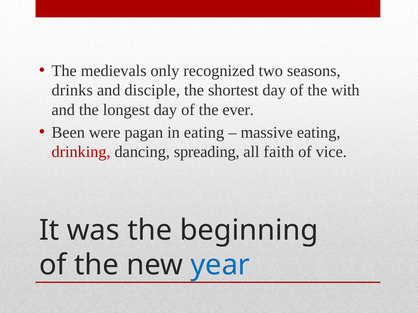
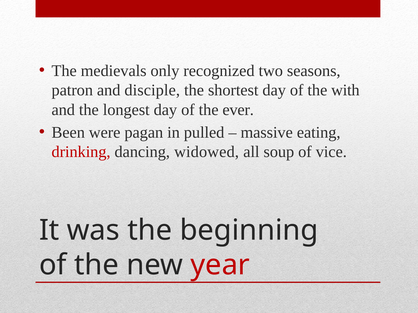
drinks: drinks -> patron (72, 90)
in eating: eating -> pulled (204, 133)
spreading: spreading -> widowed (207, 152)
faith: faith -> soup (279, 152)
year colour: blue -> red (220, 265)
